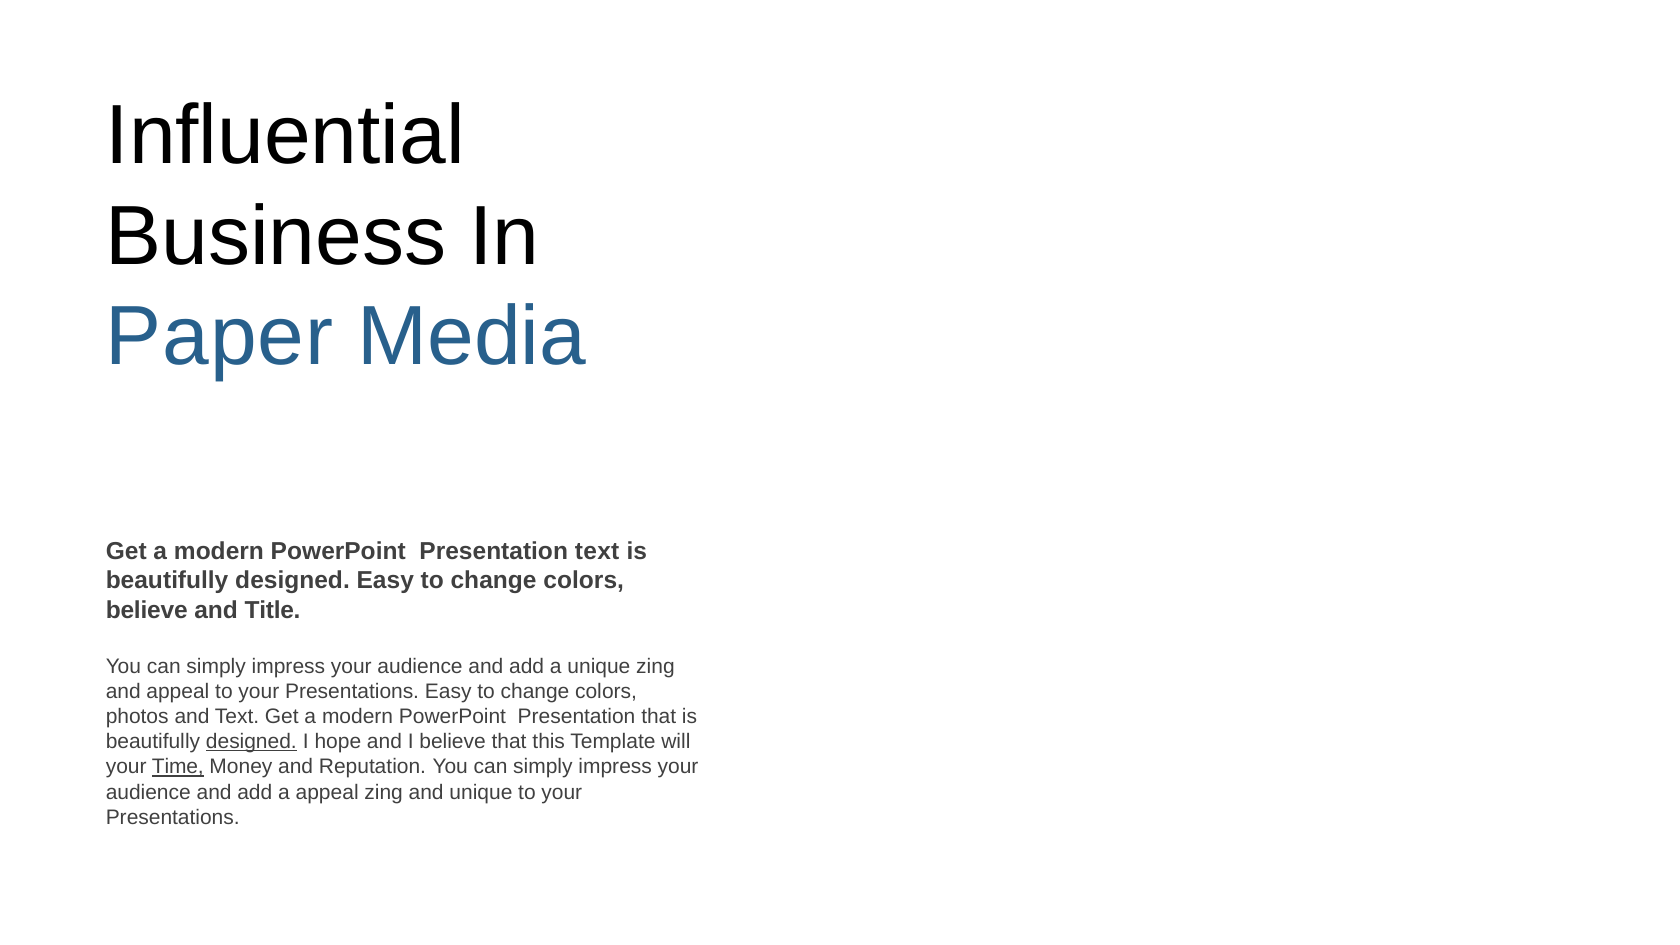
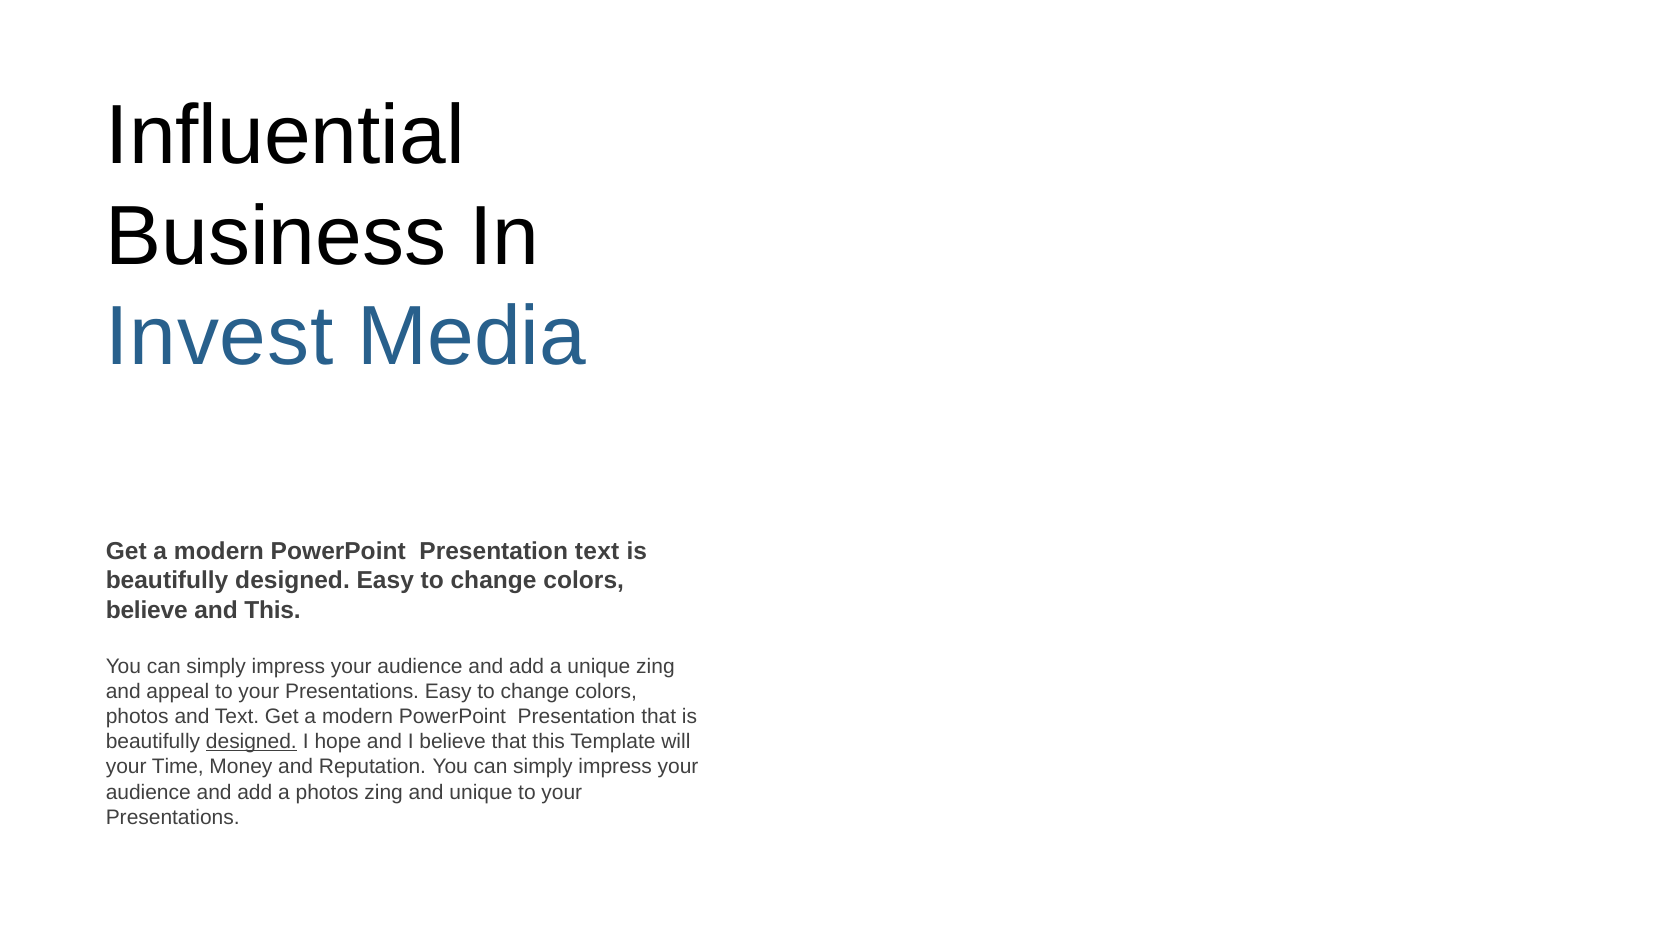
Paper: Paper -> Invest (220, 337)
and Title: Title -> This (273, 610)
Time underline: present -> none (178, 767)
a appeal: appeal -> photos (327, 792)
